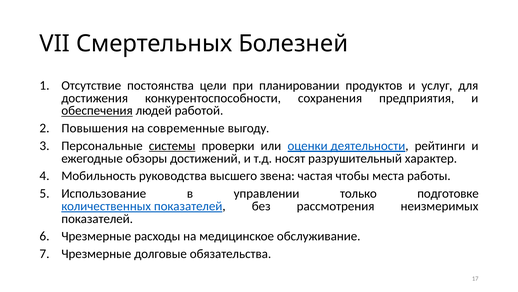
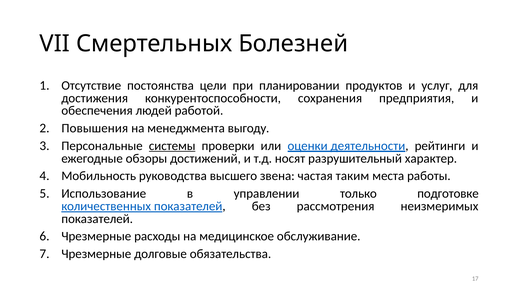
обеспечения underline: present -> none (97, 110)
современные: современные -> менеджмента (186, 128)
чтобы: чтобы -> таким (352, 176)
